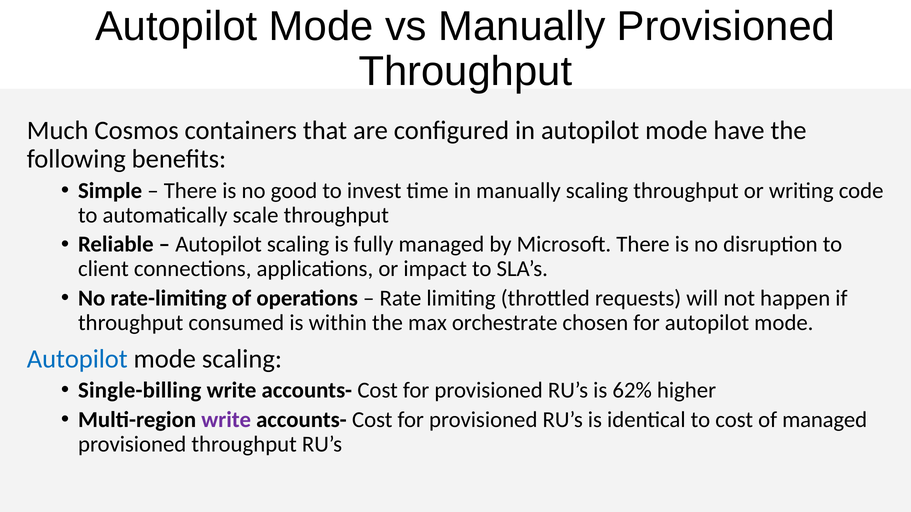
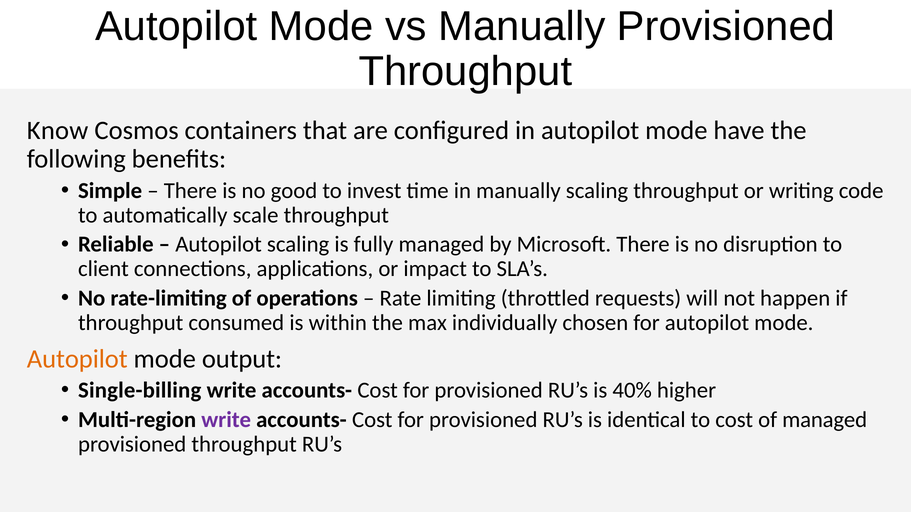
Much: Much -> Know (58, 131)
orchestrate: orchestrate -> individually (505, 323)
Autopilot colour: blue -> orange (77, 359)
mode scaling: scaling -> output (242, 359)
62%: 62% -> 40% (632, 391)
